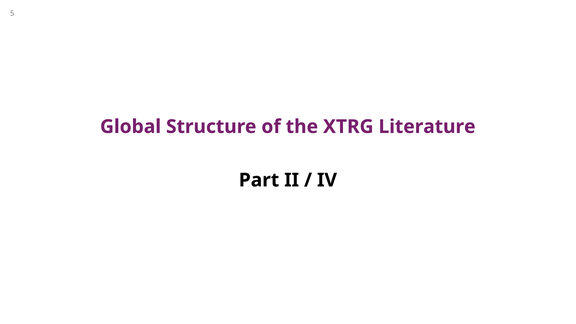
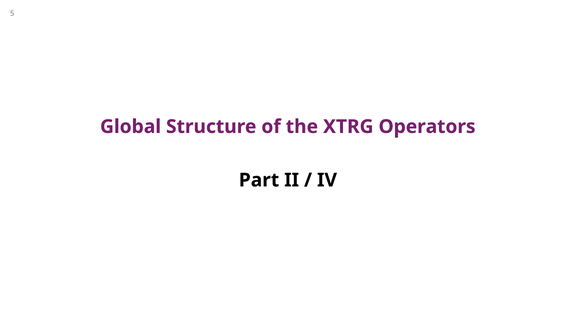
Literature: Literature -> Operators (427, 127)
